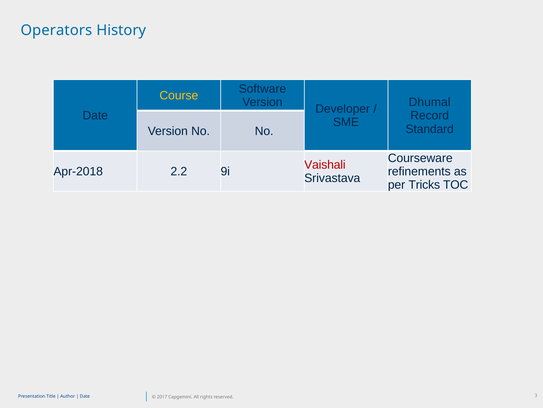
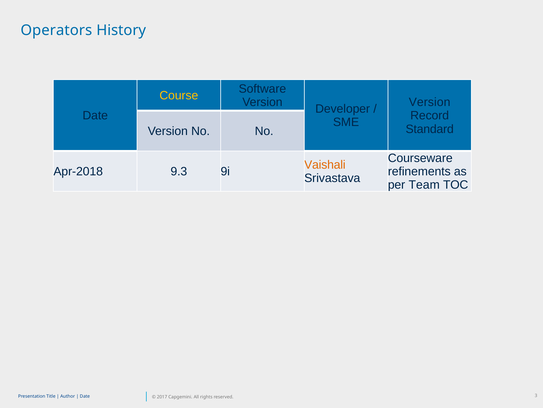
Dhumal: Dhumal -> Version (430, 102)
Vaishali colour: red -> orange (325, 164)
2.2: 2.2 -> 9.3 (179, 171)
Tricks: Tricks -> Team (424, 185)
